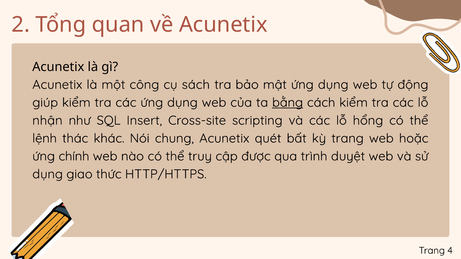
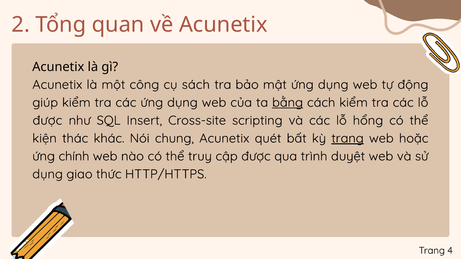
nhận: nhận -> được (47, 121)
lệnh: lệnh -> kiện (45, 138)
trang underline: none -> present (348, 138)
